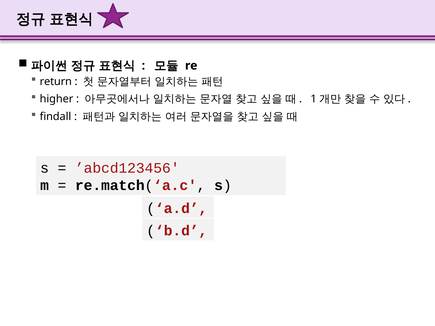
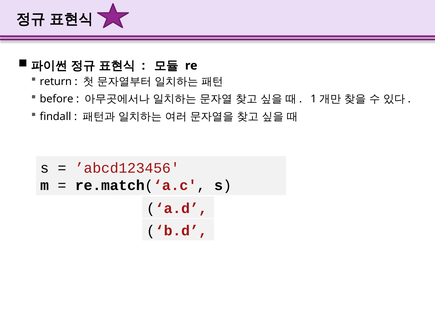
higher: higher -> before (57, 99)
